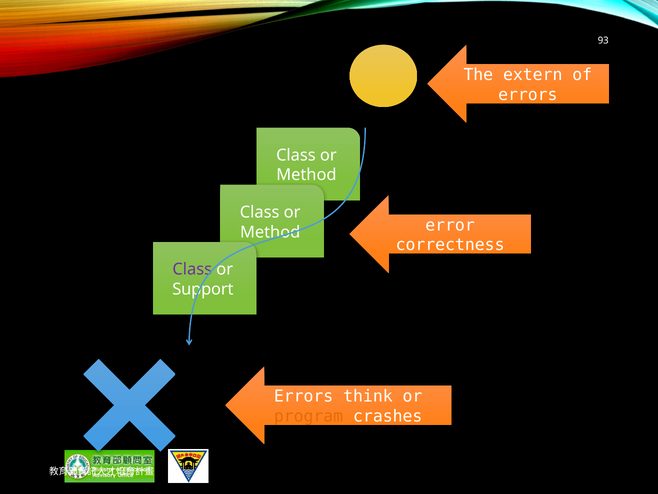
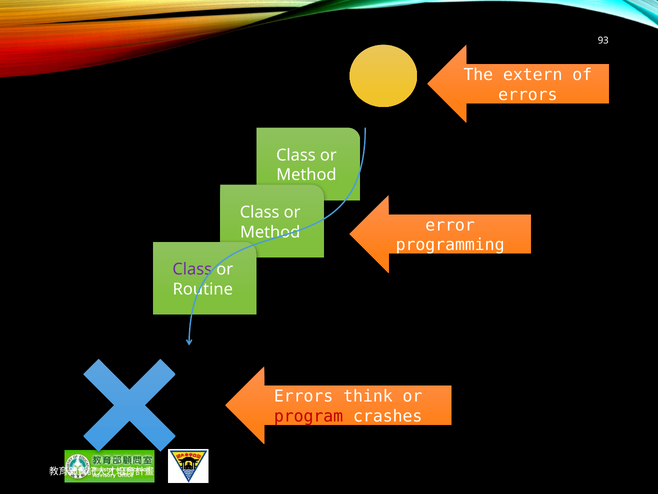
correctness: correctness -> programming (450, 245)
Support: Support -> Routine (203, 289)
program colour: orange -> red (309, 416)
